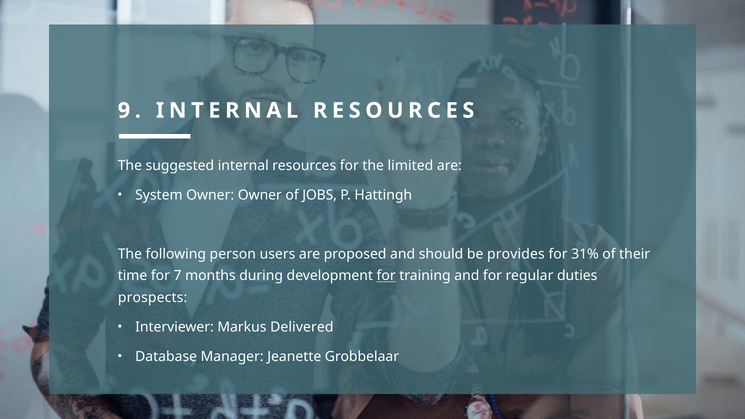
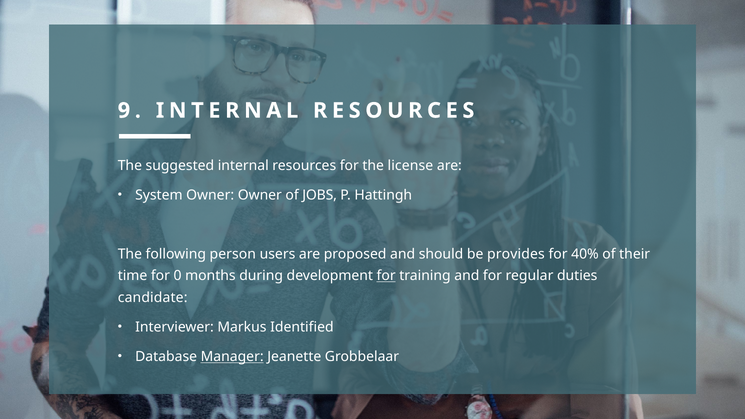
limited: limited -> license (410, 165)
31%: 31% -> 40% (585, 254)
7: 7 -> 0 (178, 276)
prospects: prospects -> candidate (153, 298)
Delivered: Delivered -> Identified (302, 327)
Manager underline: none -> present (232, 357)
